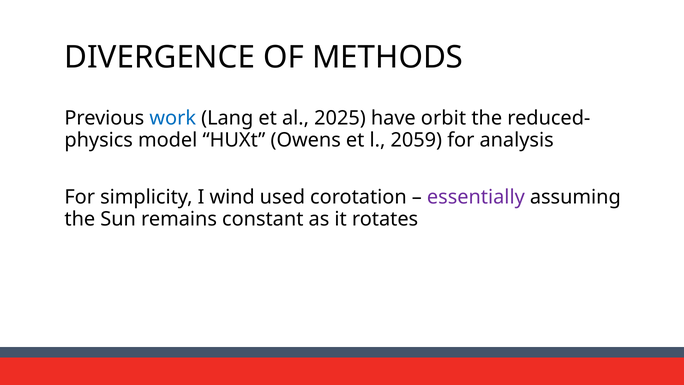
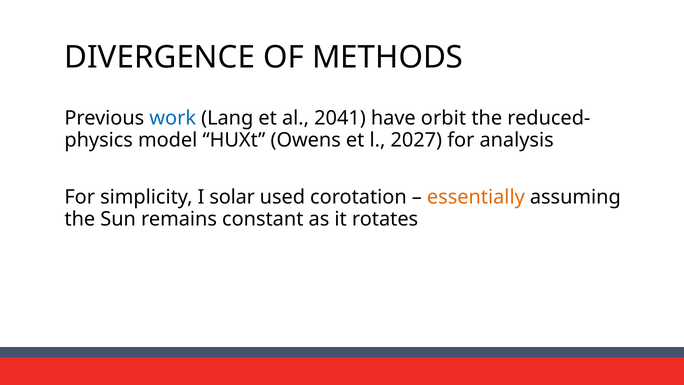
2025: 2025 -> 2041 (340, 118)
2059: 2059 -> 2027 (416, 140)
wind: wind -> solar (232, 197)
essentially colour: purple -> orange (476, 197)
